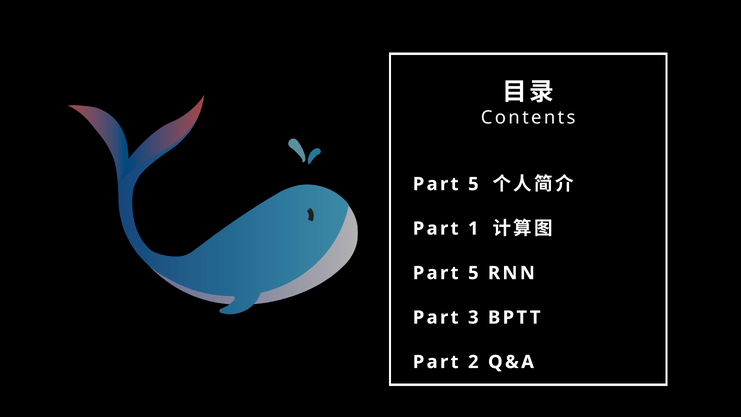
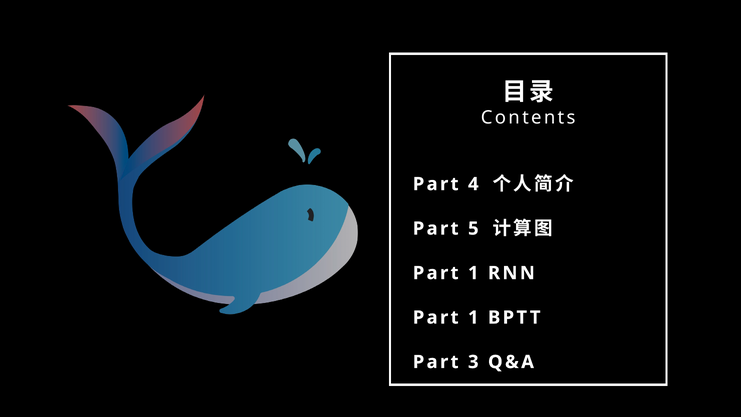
5: 5 -> 4 (473, 184)
1: 1 -> 5 (473, 228)
5: 5 -> 1 (473, 273)
3: 3 -> 1 (473, 317)
2: 2 -> 3 (473, 362)
